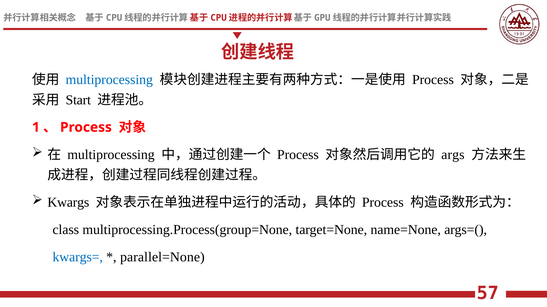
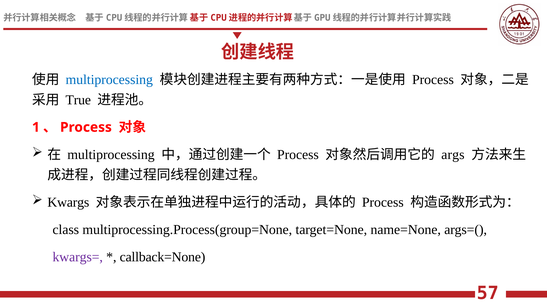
Start: Start -> True (78, 100)
kwargs= colour: blue -> purple (78, 257)
parallel=None: parallel=None -> callback=None (163, 257)
